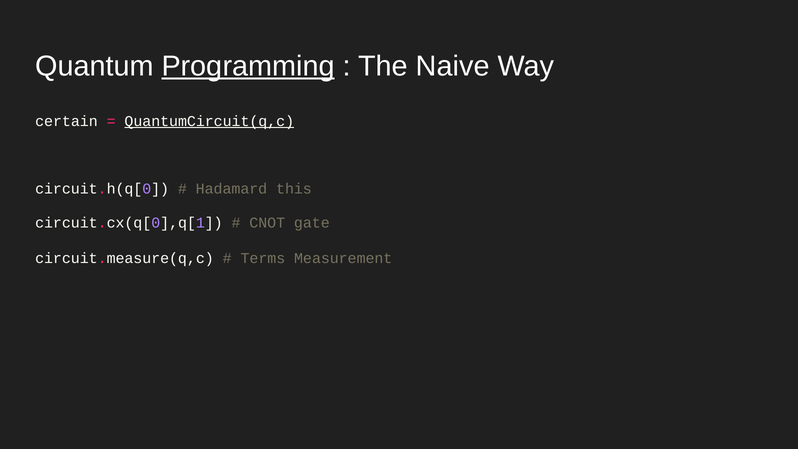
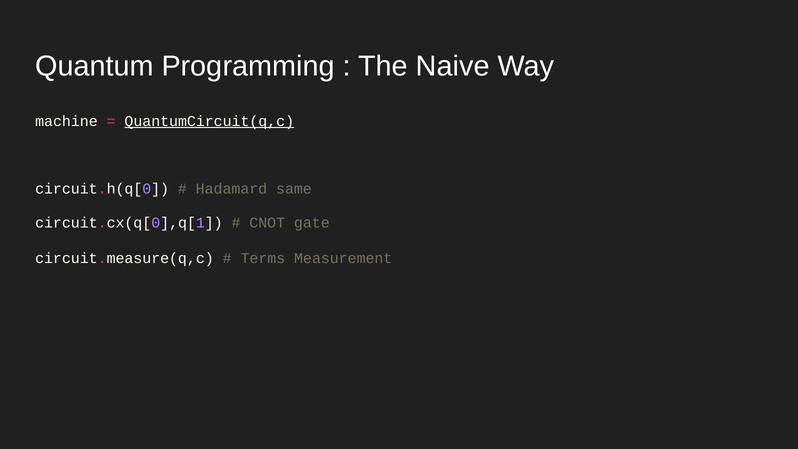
Programming underline: present -> none (248, 66)
certain: certain -> machine (66, 121)
this: this -> same (294, 189)
